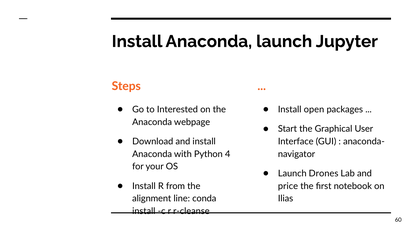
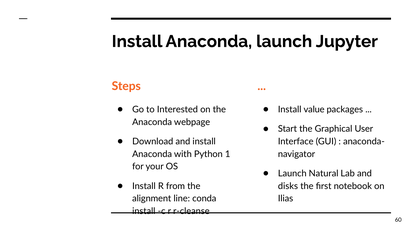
open: open -> value (314, 109)
4: 4 -> 1 (228, 154)
Drones: Drones -> Natural (324, 173)
price: price -> disks (288, 186)
